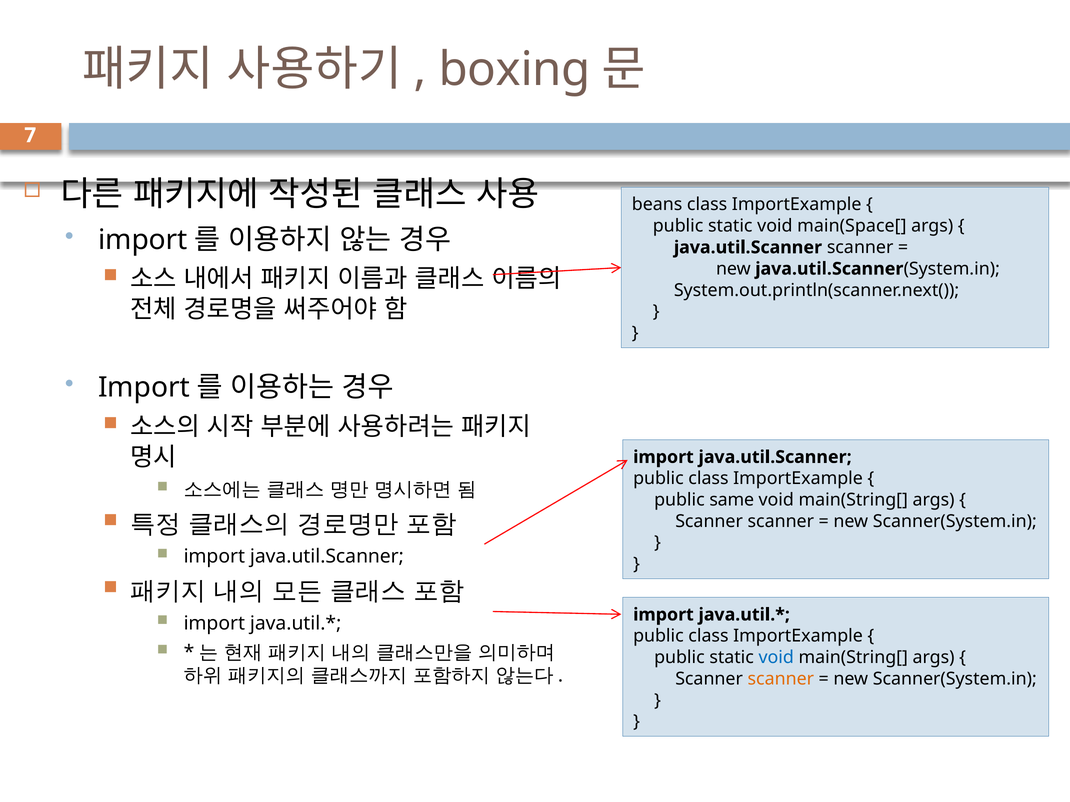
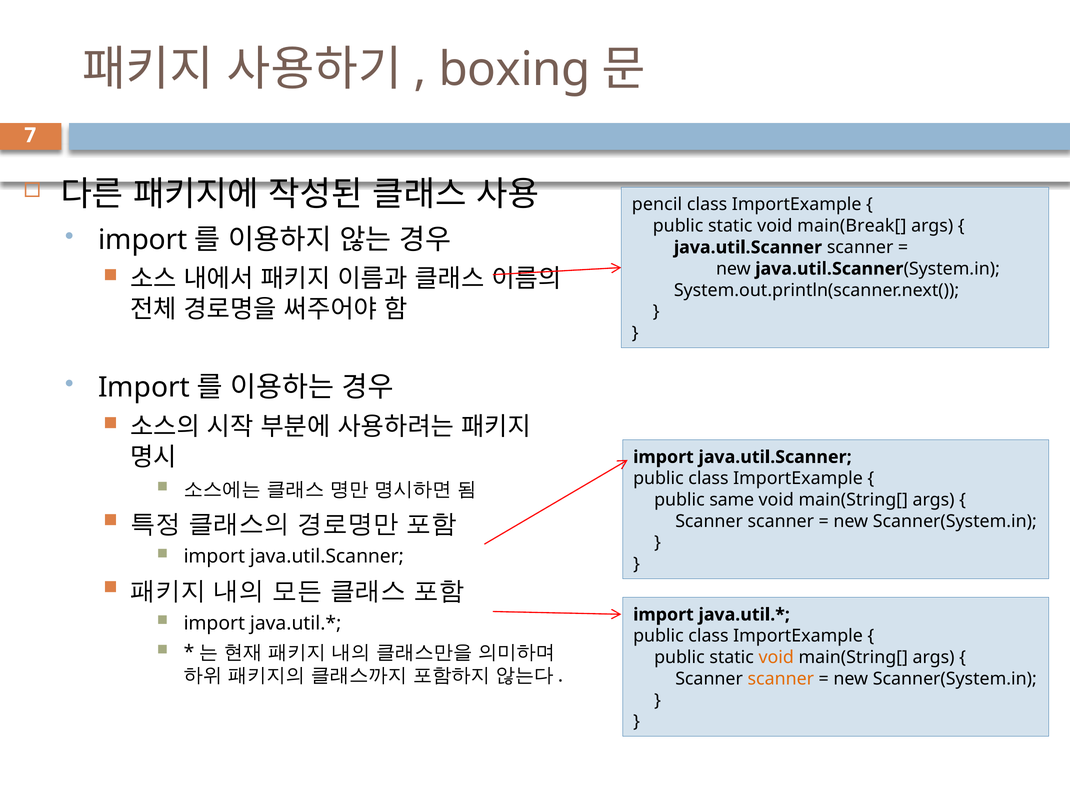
beans: beans -> pencil (657, 205)
main(Space[: main(Space[ -> main(Break[ (852, 226)
void colour: blue -> orange (776, 658)
